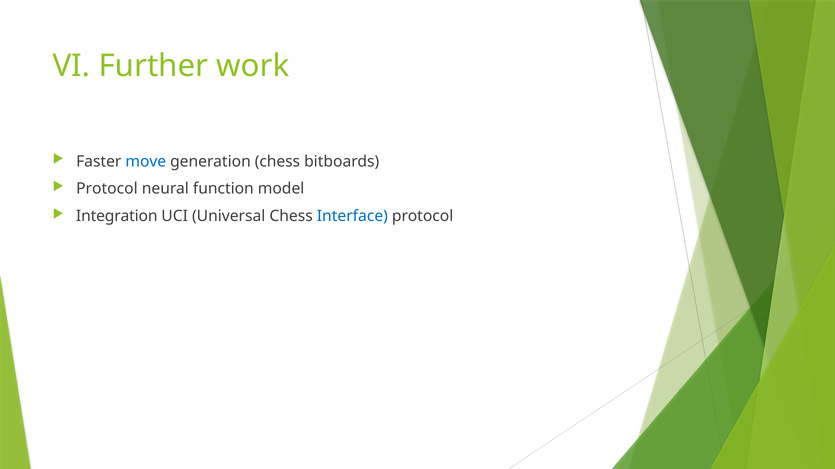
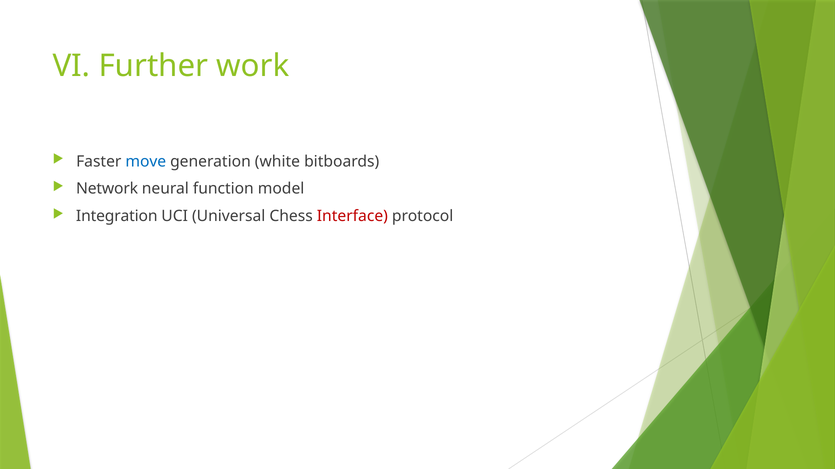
generation chess: chess -> white (277, 162)
Protocol: Protocol -> Network (107, 189)
Interface colour: blue -> red (352, 217)
